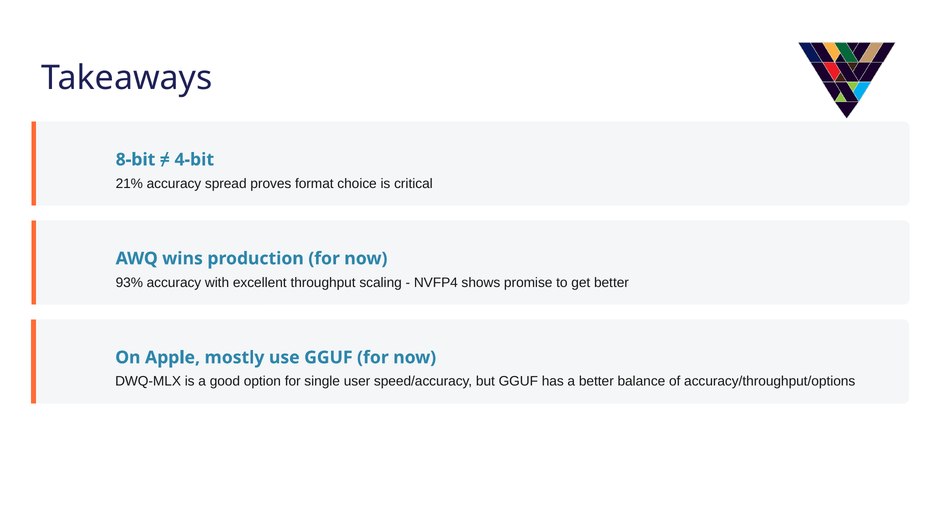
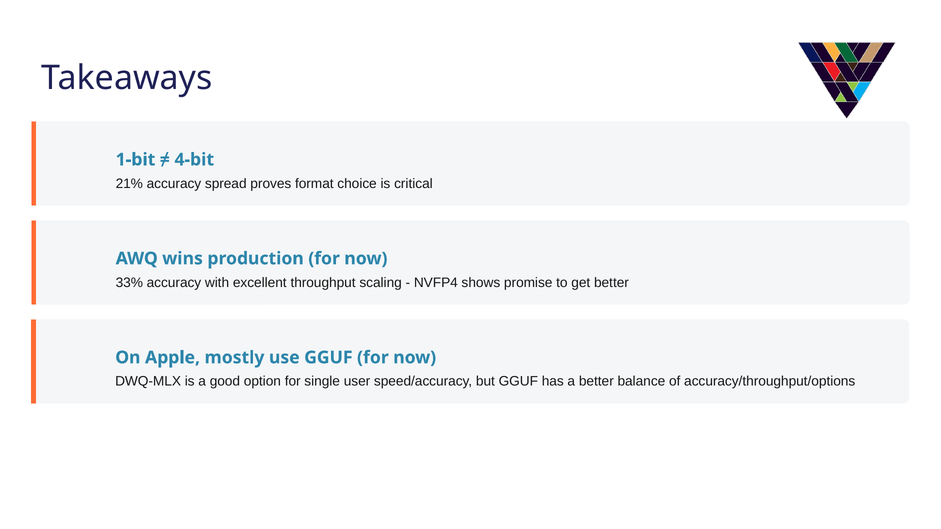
8-bit: 8-bit -> 1-bit (135, 160)
93%: 93% -> 33% (129, 283)
